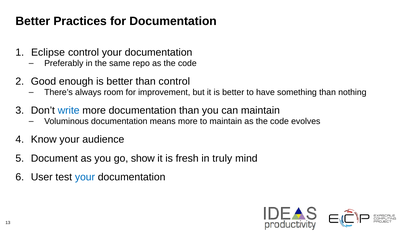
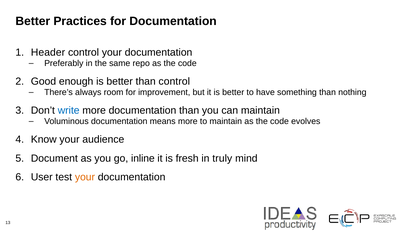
Eclipse: Eclipse -> Header (48, 52)
show: show -> inline (143, 158)
your colour: blue -> orange (85, 177)
